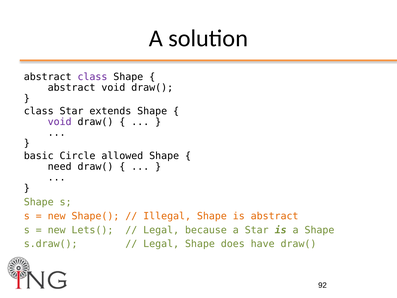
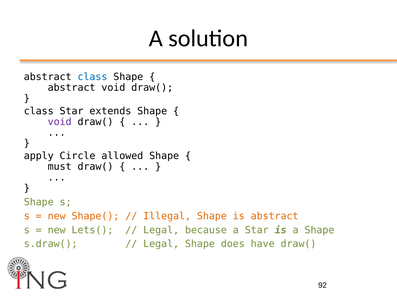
class colour: purple -> blue (92, 77)
basic: basic -> apply (39, 156)
need: need -> must (60, 167)
